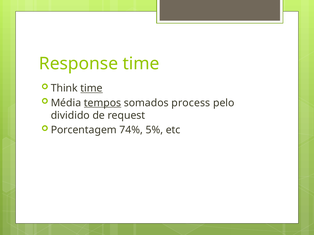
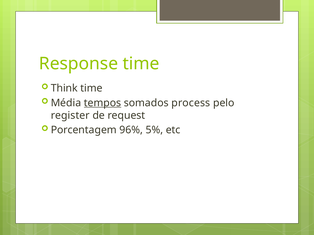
time underline: present -> none (92, 88)
dividido: dividido -> register (70, 116)
74%: 74% -> 96% (131, 130)
